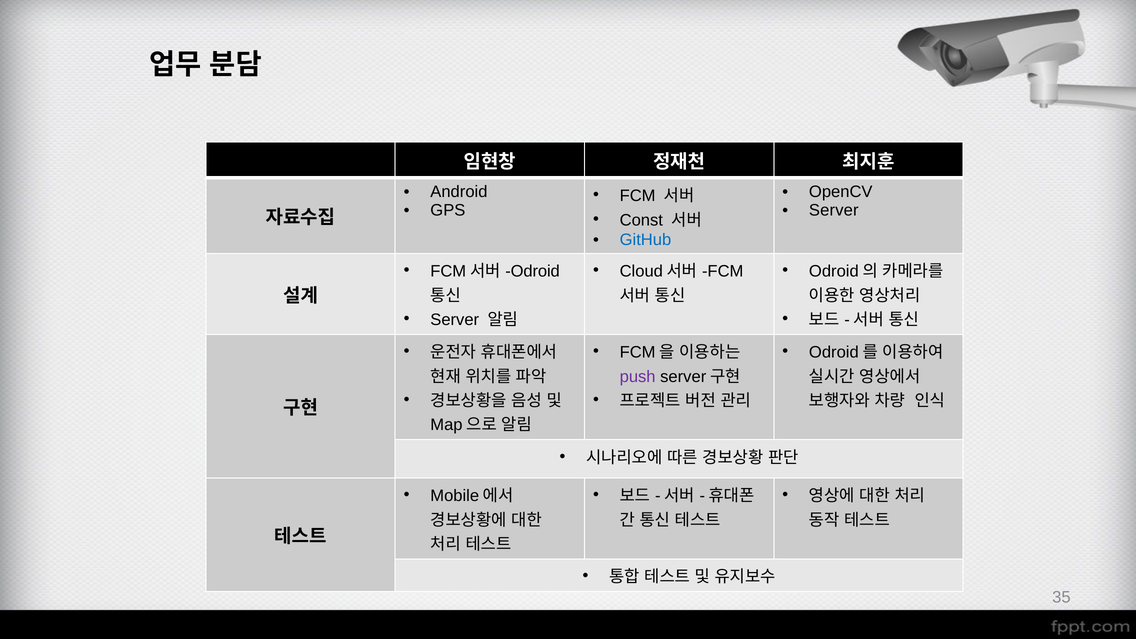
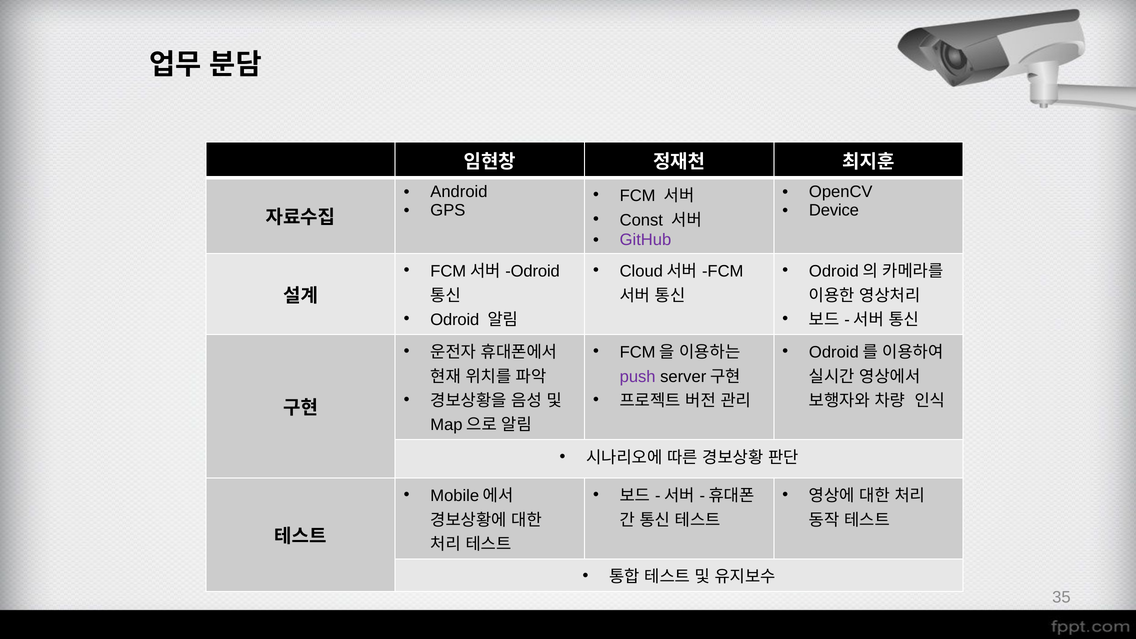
Server: Server -> Device (834, 210)
GitHub colour: blue -> purple (645, 240)
Server: Server -> Odroid (455, 320)
